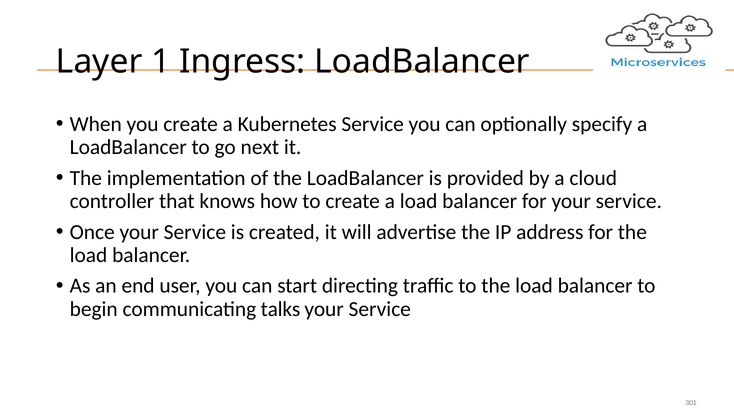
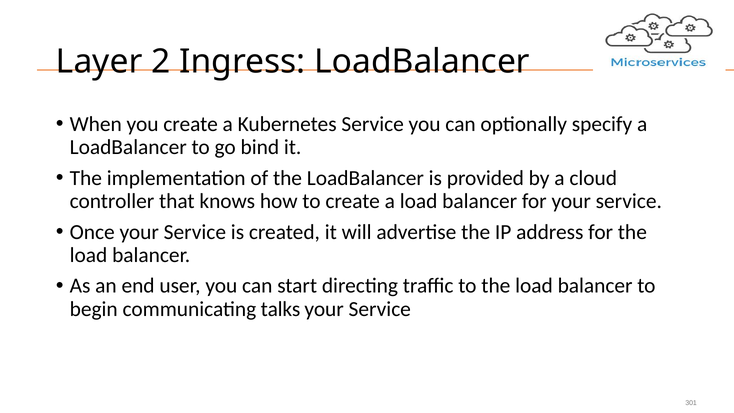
1: 1 -> 2 (161, 62)
next: next -> bind (260, 147)
